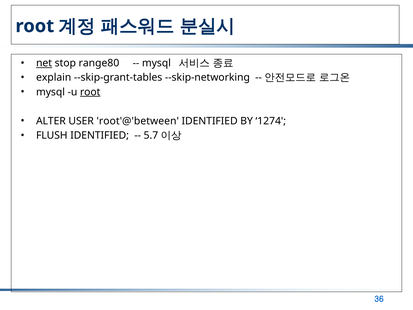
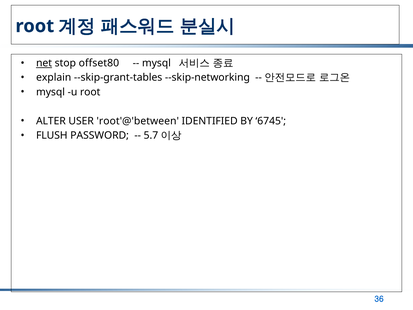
range80: range80 -> offset80 (99, 63)
root underline: present -> none (90, 92)
1274: 1274 -> 6745 (271, 121)
FLUSH IDENTIFIED: IDENTIFIED -> PASSWORD (100, 135)
